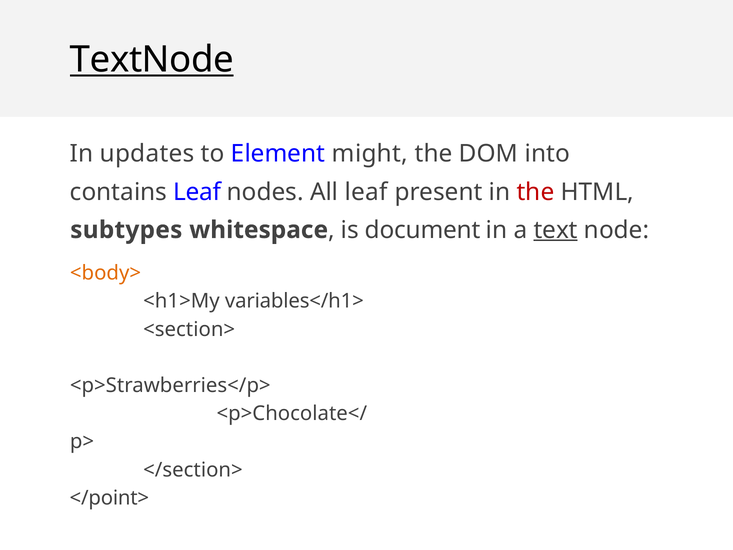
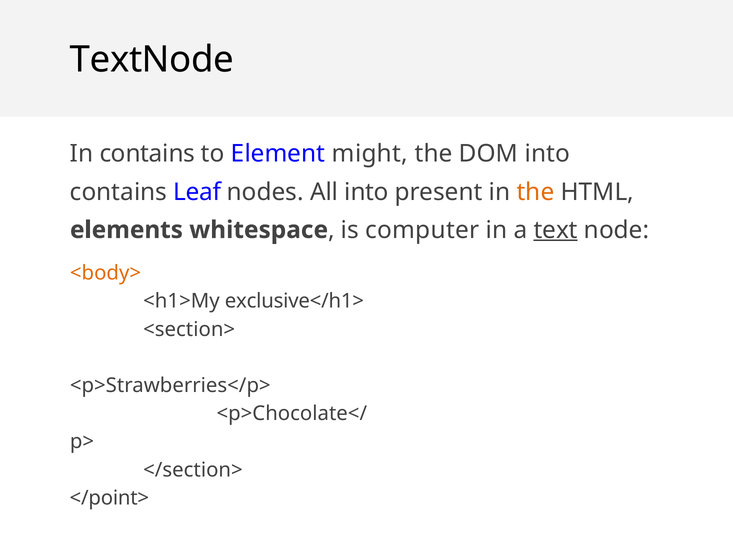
TextNode underline: present -> none (152, 60)
In updates: updates -> contains (147, 154)
All leaf: leaf -> into (367, 192)
the colour: red -> orange (535, 192)
subtypes: subtypes -> elements (126, 230)
document: document -> computer (422, 230)
variables</h1>: variables</h1> -> exclusive</h1> (294, 301)
